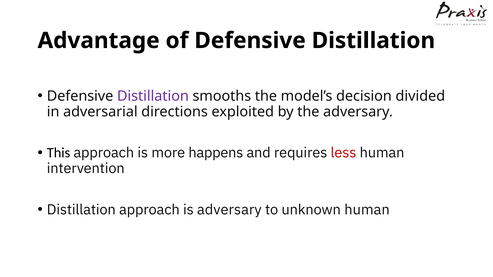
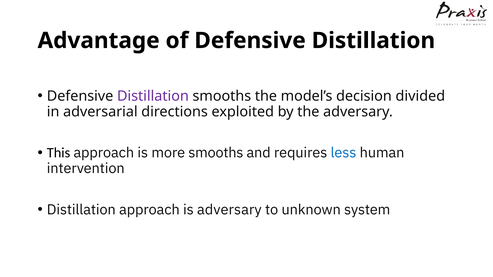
more happens: happens -> smooths (216, 153)
less colour: red -> blue (343, 153)
unknown human: human -> system (367, 210)
